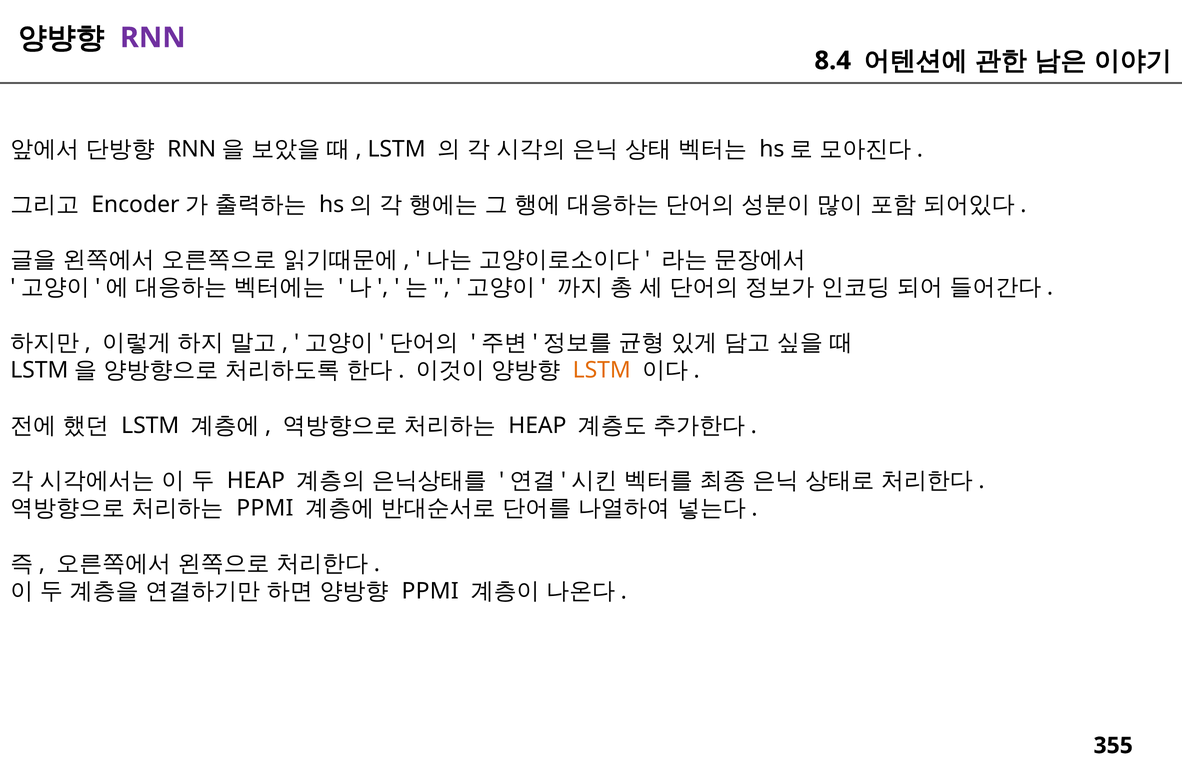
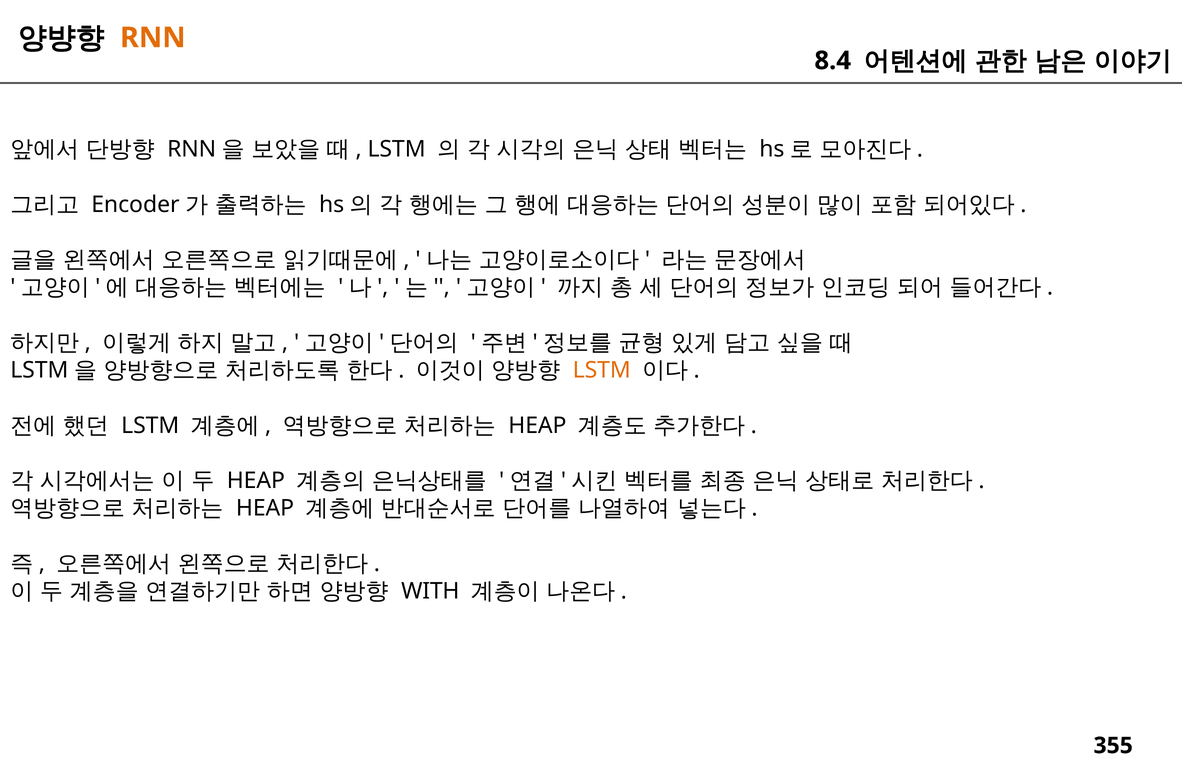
RNN colour: purple -> orange (153, 38)
PPMI: PPMI -> HEAP (265, 508)
PPMI: PPMI -> WITH (430, 591)
